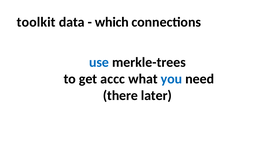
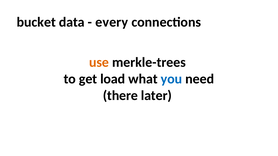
toolkit: toolkit -> bucket (36, 22)
which: which -> every (112, 22)
use colour: blue -> orange (99, 62)
accc: accc -> load (113, 79)
